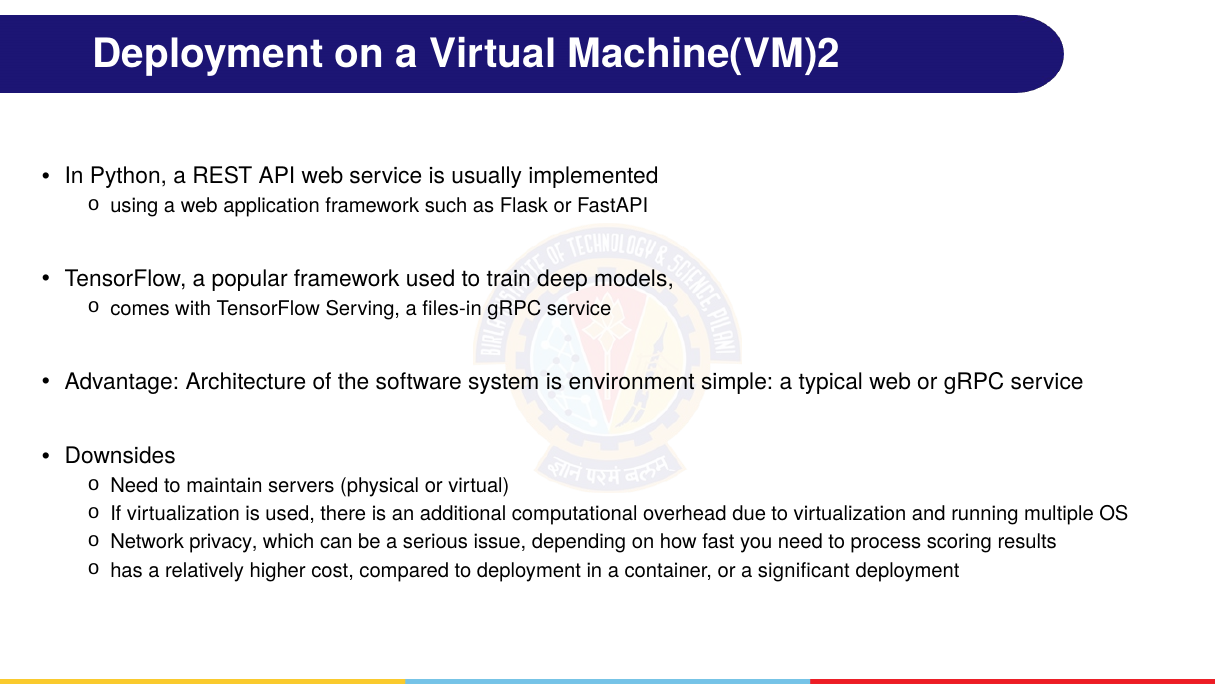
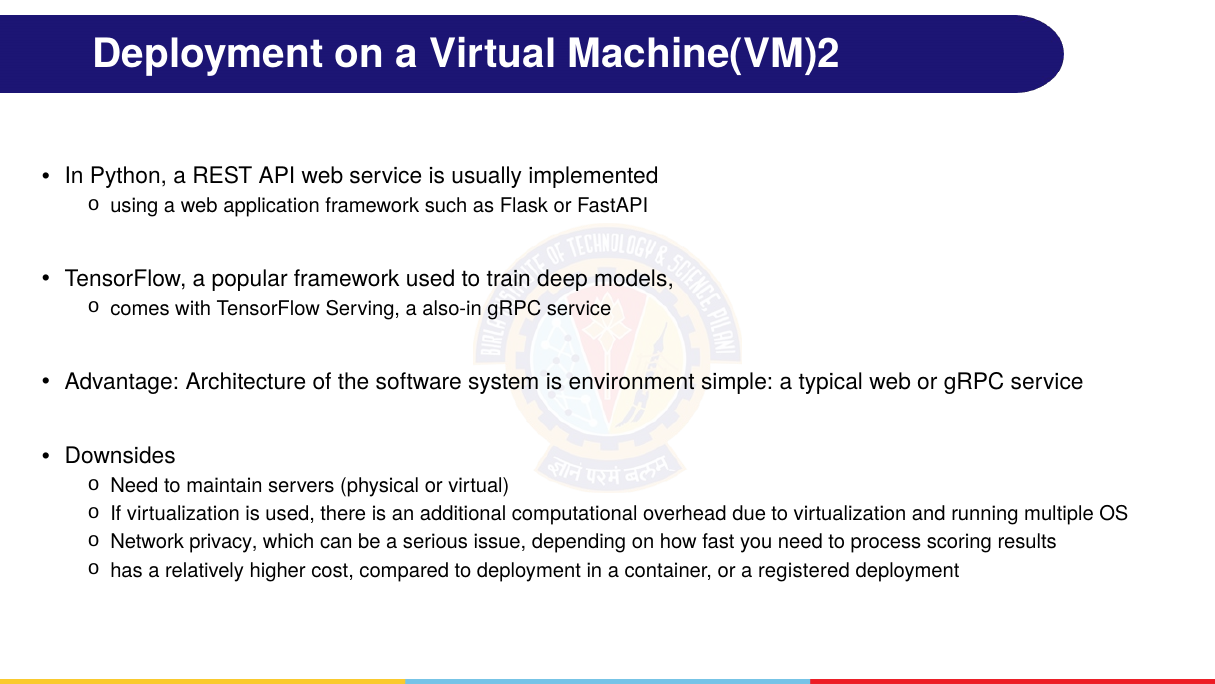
files-in: files-in -> also-in (452, 308)
significant: significant -> registered (804, 570)
